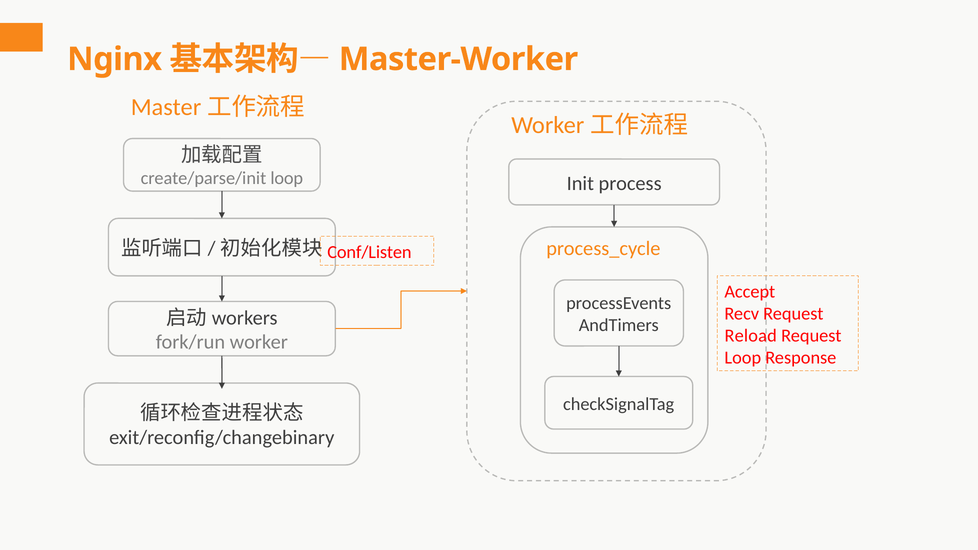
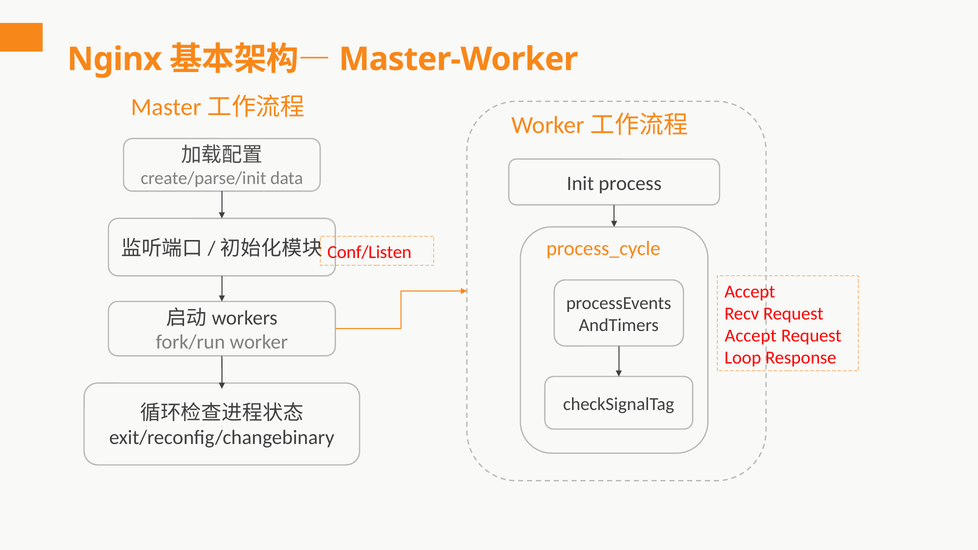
create/parse/init loop: loop -> data (287, 178)
Reload: Reload -> Accept (751, 336)
